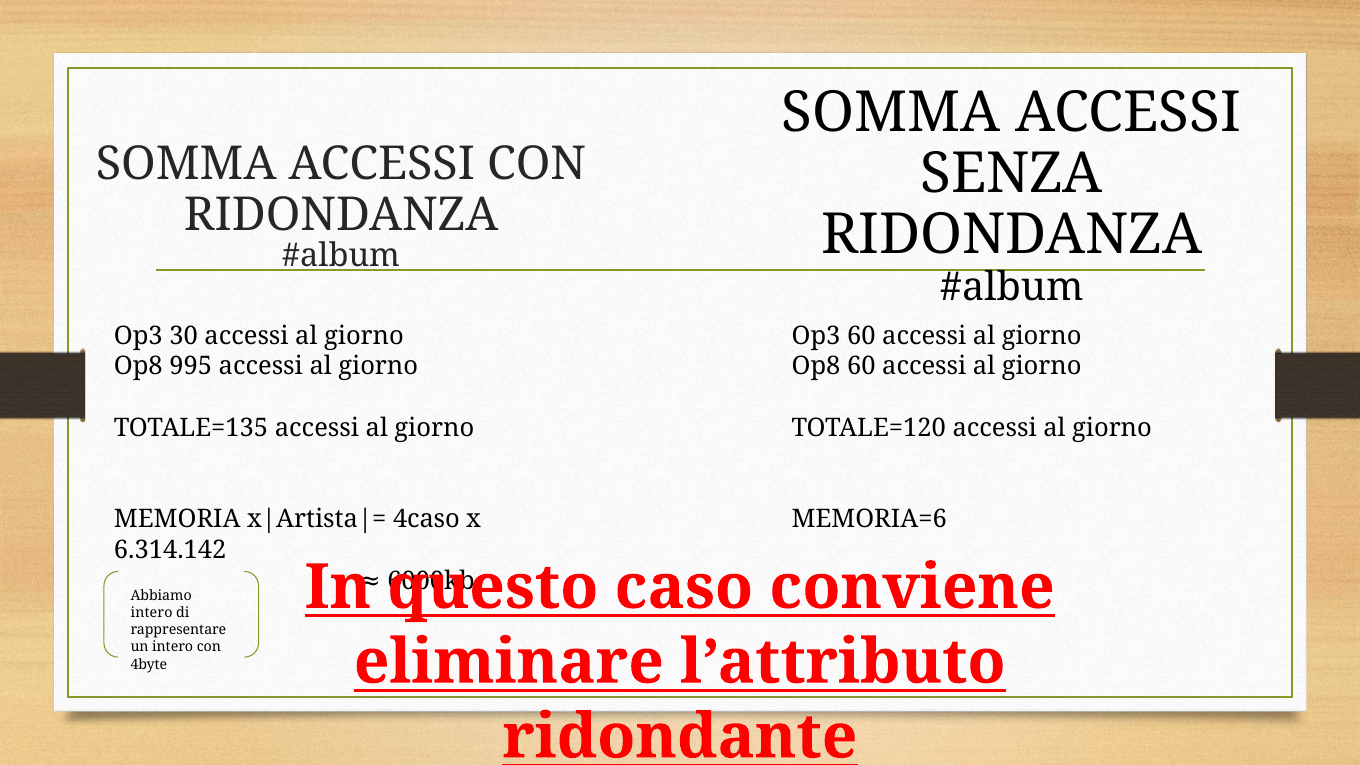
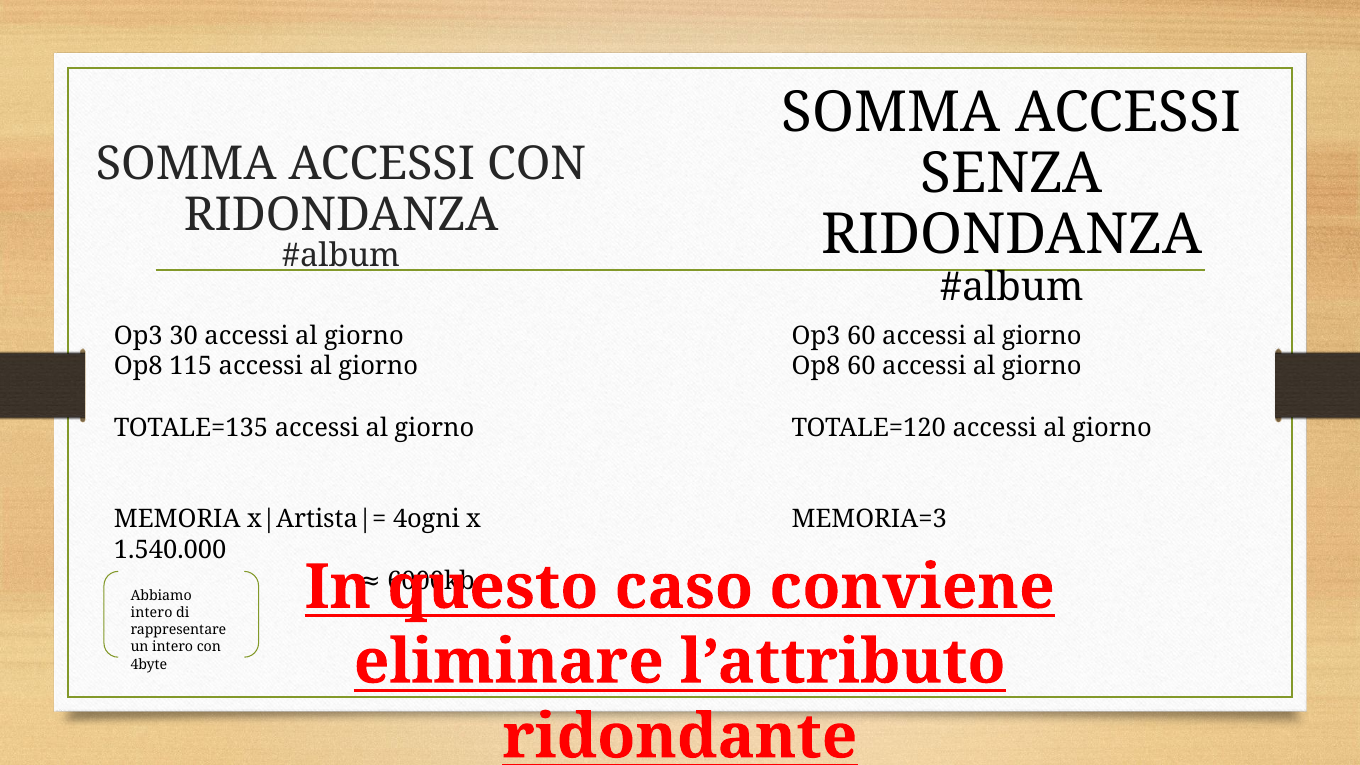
995: 995 -> 115 (191, 367)
4caso: 4caso -> 4ogni (426, 520)
MEMORIA=6: MEMORIA=6 -> MEMORIA=3 (869, 520)
6.314.142: 6.314.142 -> 1.540.000 (170, 550)
